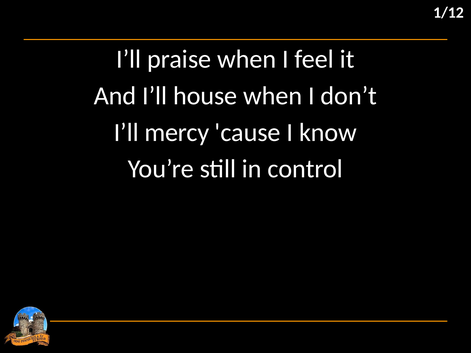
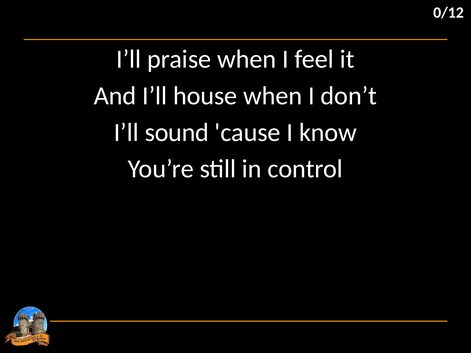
1/12: 1/12 -> 0/12 (448, 13)
mercy: mercy -> sound (177, 133)
